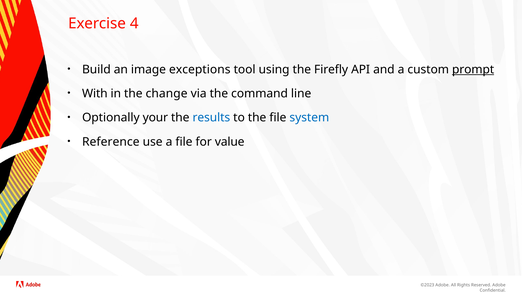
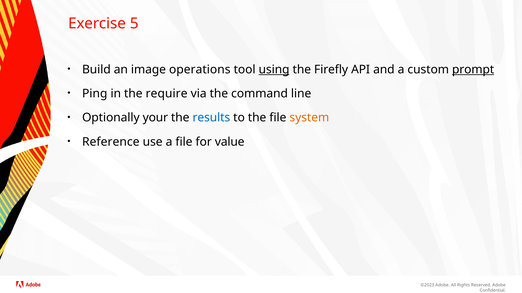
4: 4 -> 5 (134, 23)
exceptions: exceptions -> operations (200, 70)
using underline: none -> present (274, 70)
With: With -> Ping (95, 94)
change: change -> require (167, 94)
system colour: blue -> orange (309, 118)
